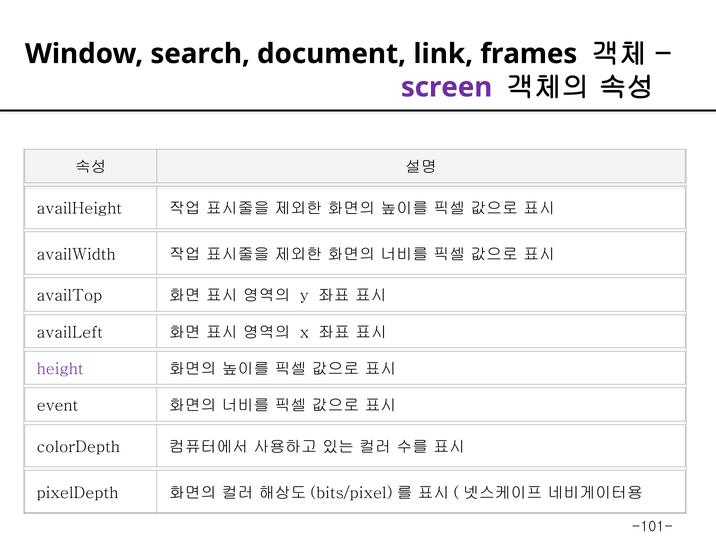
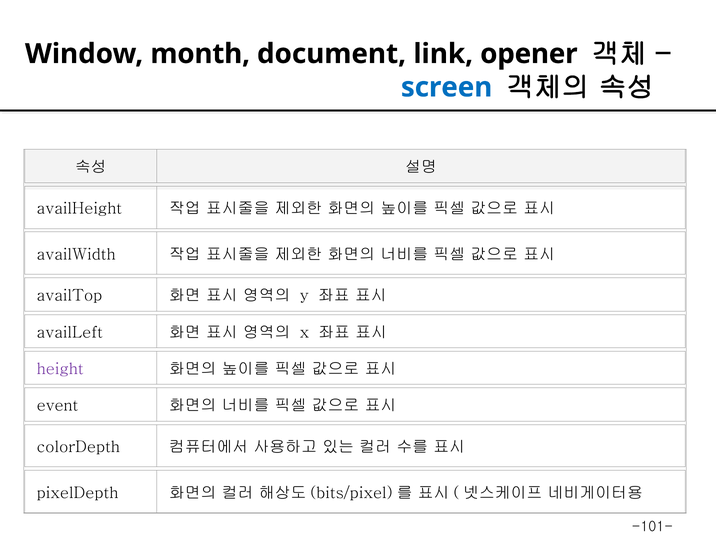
search: search -> month (200, 54)
frames: frames -> opener (529, 54)
screen colour: purple -> blue (447, 87)
